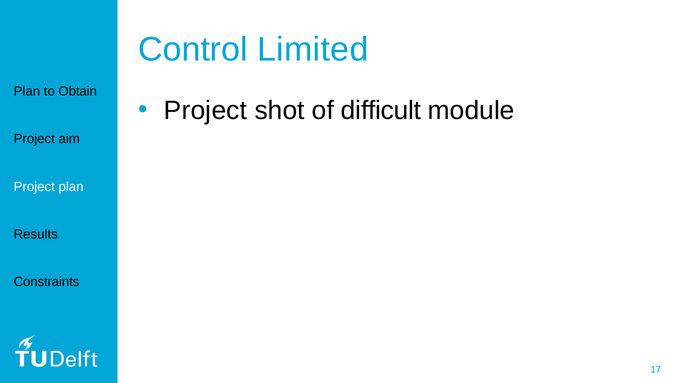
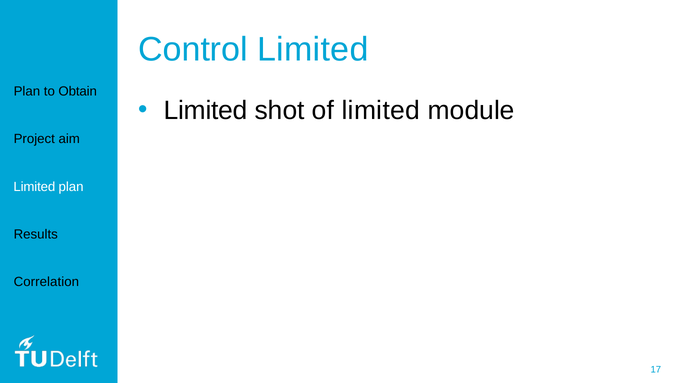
Project: Project -> Limited (206, 111)
of difficult: difficult -> limited (381, 111)
Project: Project -> Limited (34, 187)
Constraints: Constraints -> Correlation (46, 282)
